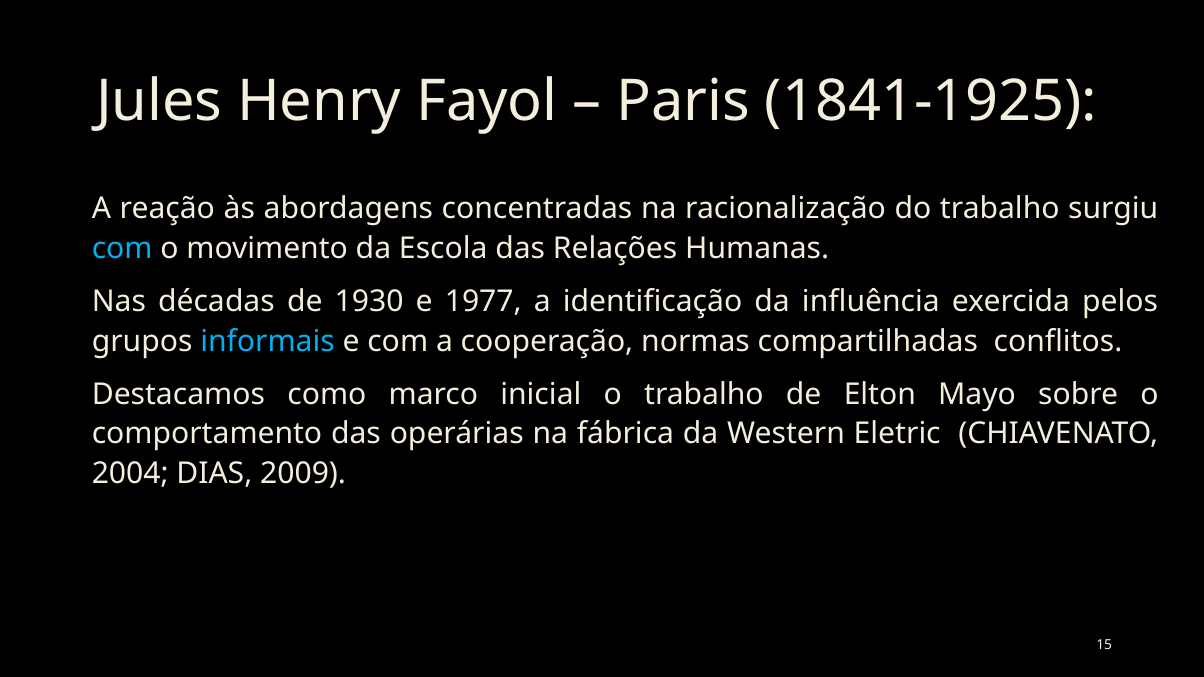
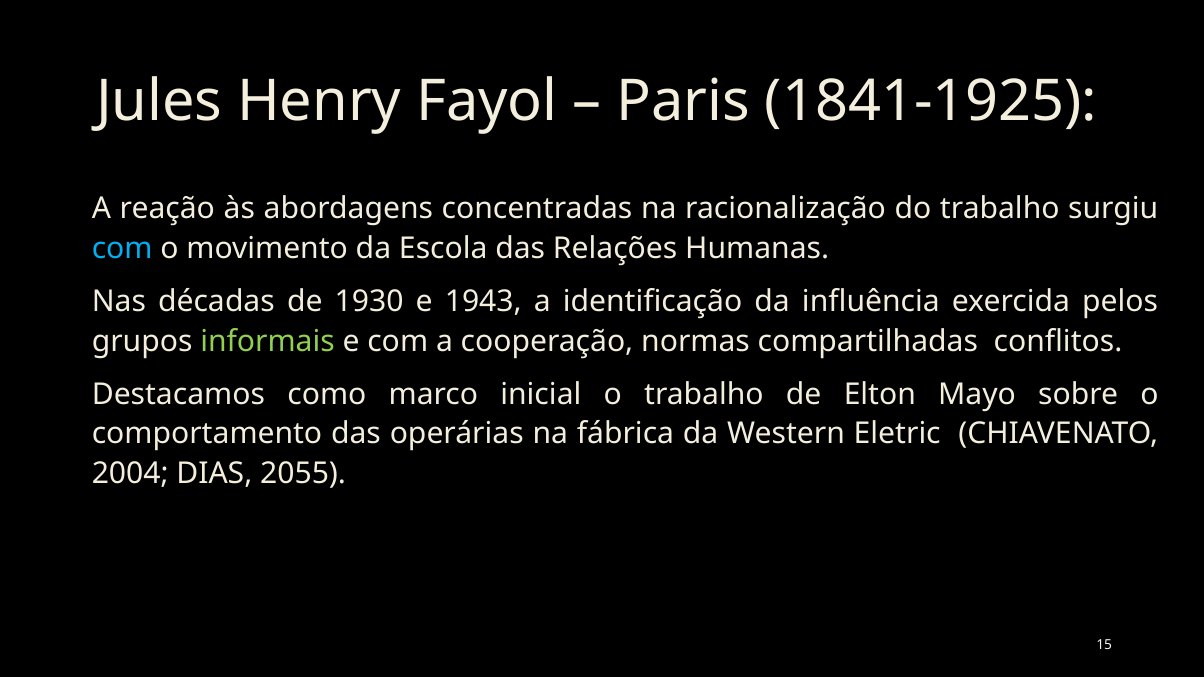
1977: 1977 -> 1943 (483, 302)
informais colour: light blue -> light green (267, 341)
2009: 2009 -> 2055 (303, 474)
